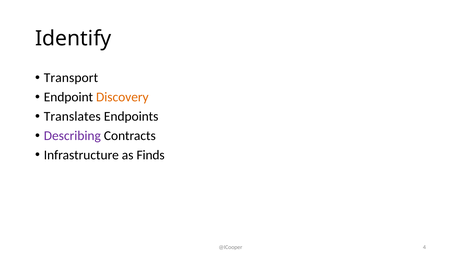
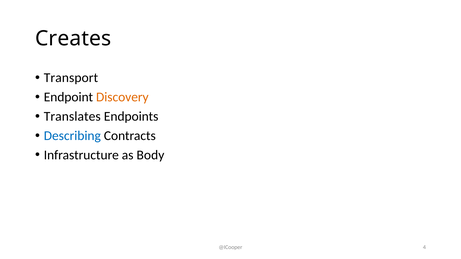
Identify: Identify -> Creates (73, 39)
Describing colour: purple -> blue (72, 136)
Finds: Finds -> Body (150, 155)
